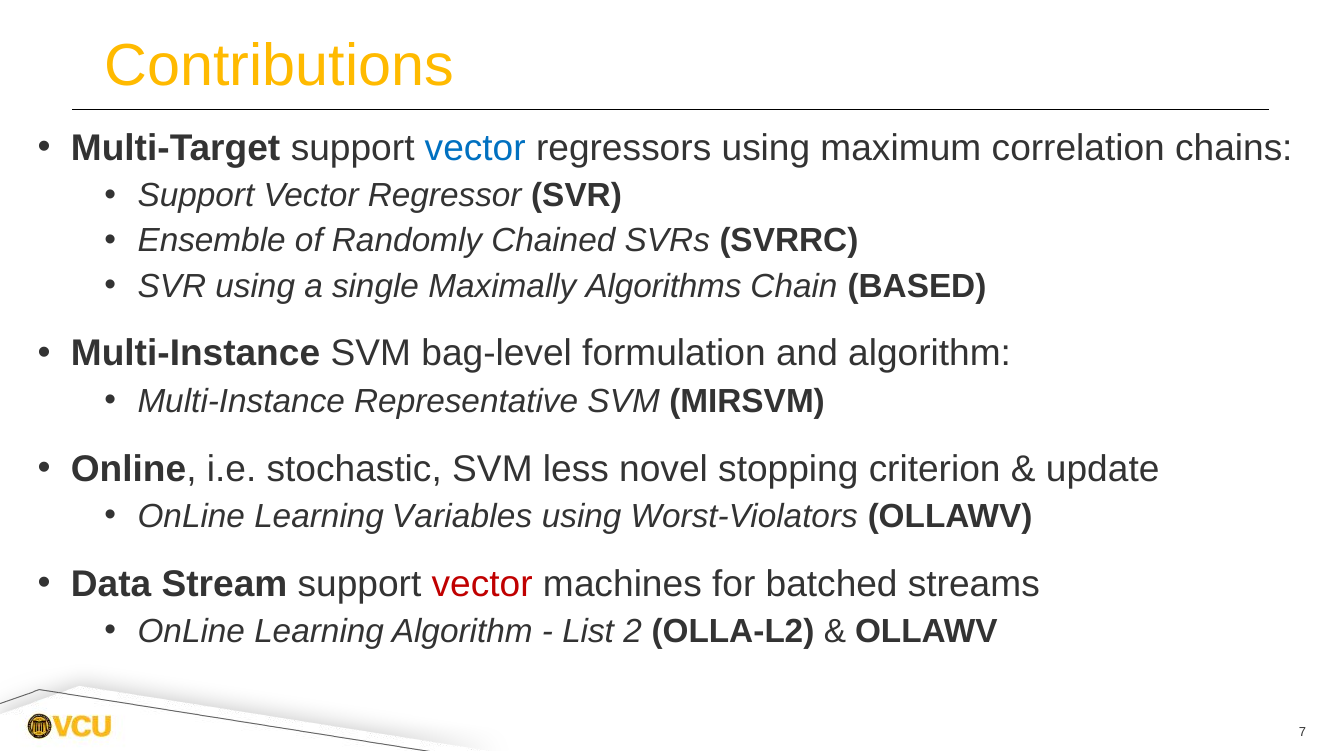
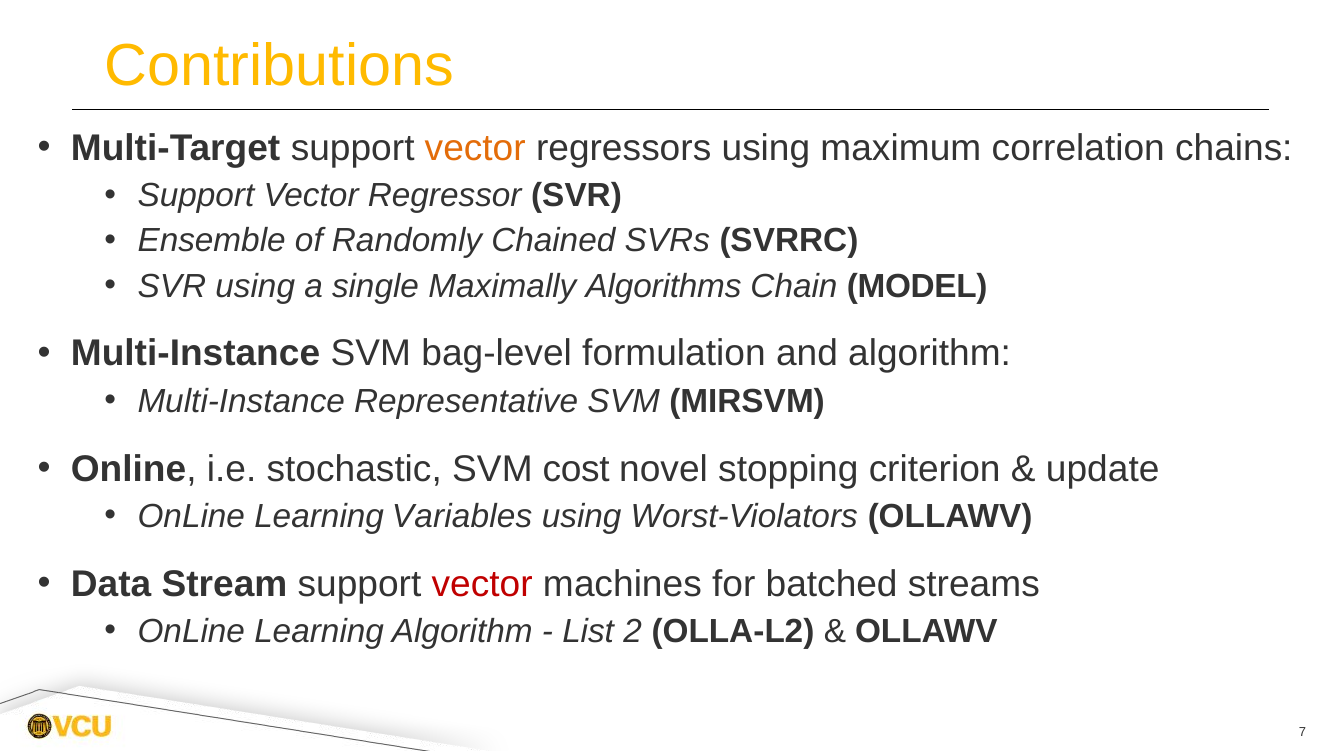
vector colour: blue -> orange (475, 148)
BASED: BASED -> MODEL (917, 286)
less: less -> cost (576, 468)
